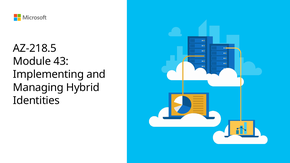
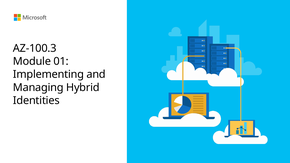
AZ-218.5: AZ-218.5 -> AZ-100.3 (35, 48)
43: 43 -> 01 (61, 61)
